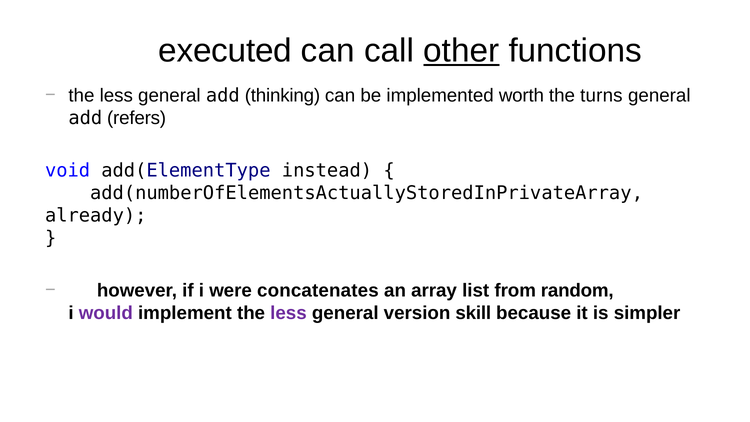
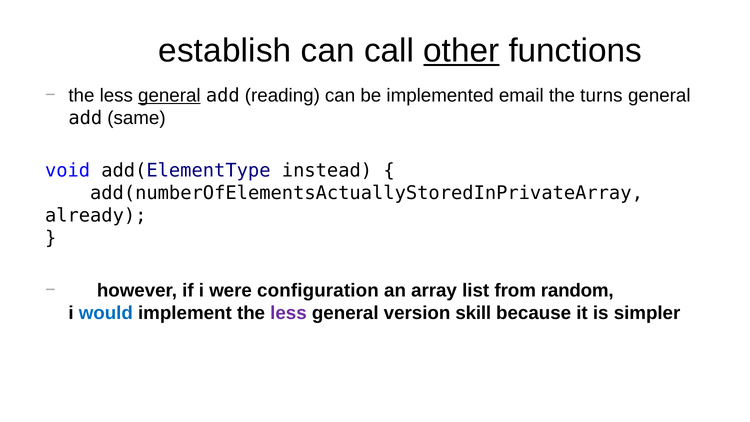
executed: executed -> establish (225, 51)
general underline: none -> present (169, 95)
thinking: thinking -> reading (282, 95)
worth: worth -> email (521, 95)
refers: refers -> same (136, 118)
concatenates: concatenates -> configuration (318, 290)
would colour: purple -> blue (106, 313)
